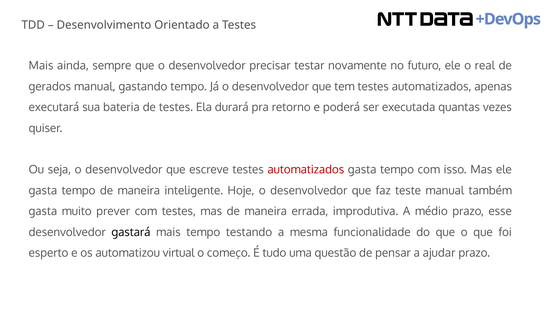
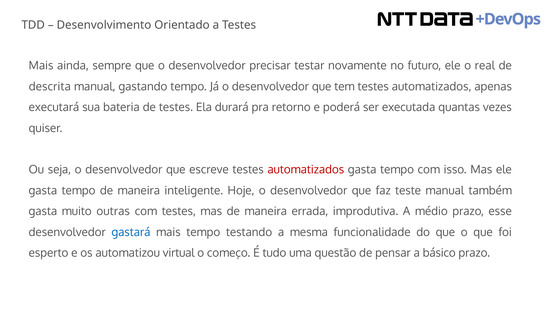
gerados: gerados -> descrita (50, 87)
prever: prever -> outras (113, 212)
gastará colour: black -> blue (131, 232)
ajudar: ajudar -> básico (439, 253)
